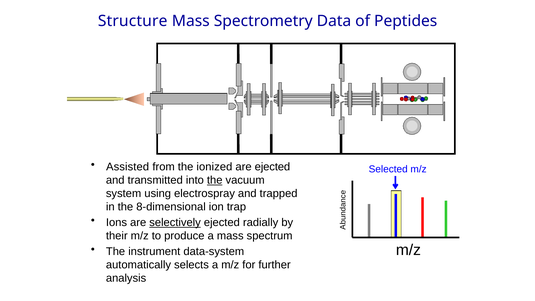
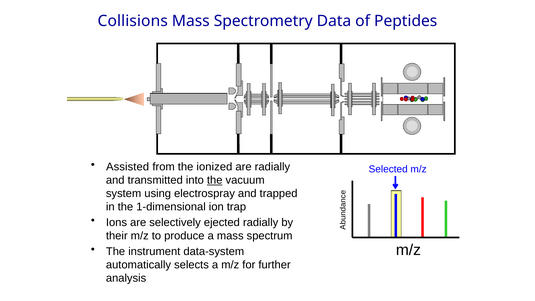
Structure: Structure -> Collisions (133, 21)
are ejected: ejected -> radially (272, 167)
8-dimensional: 8-dimensional -> 1-dimensional (171, 207)
selectively underline: present -> none (175, 222)
